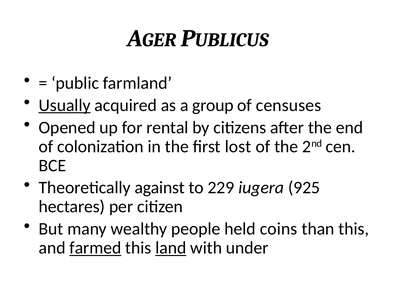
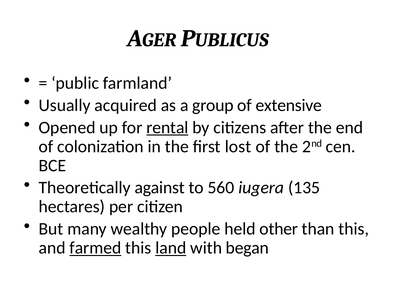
Usually underline: present -> none (65, 105)
censuses: censuses -> extensive (289, 105)
rental underline: none -> present (167, 127)
229: 229 -> 560 (221, 188)
925: 925 -> 135 (304, 188)
coins: coins -> other (279, 229)
under: under -> began (247, 248)
